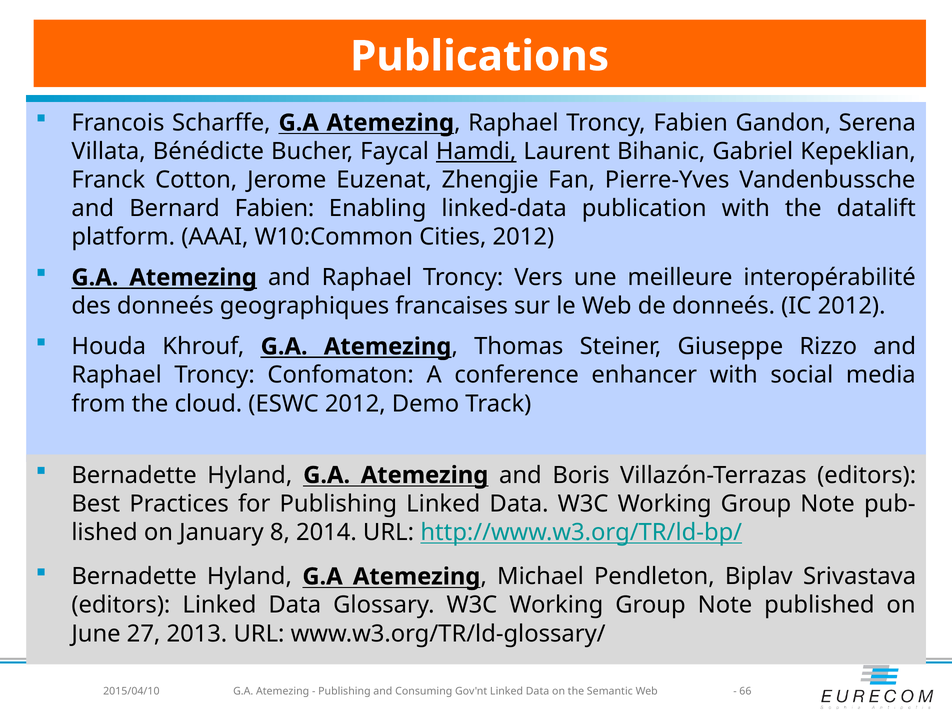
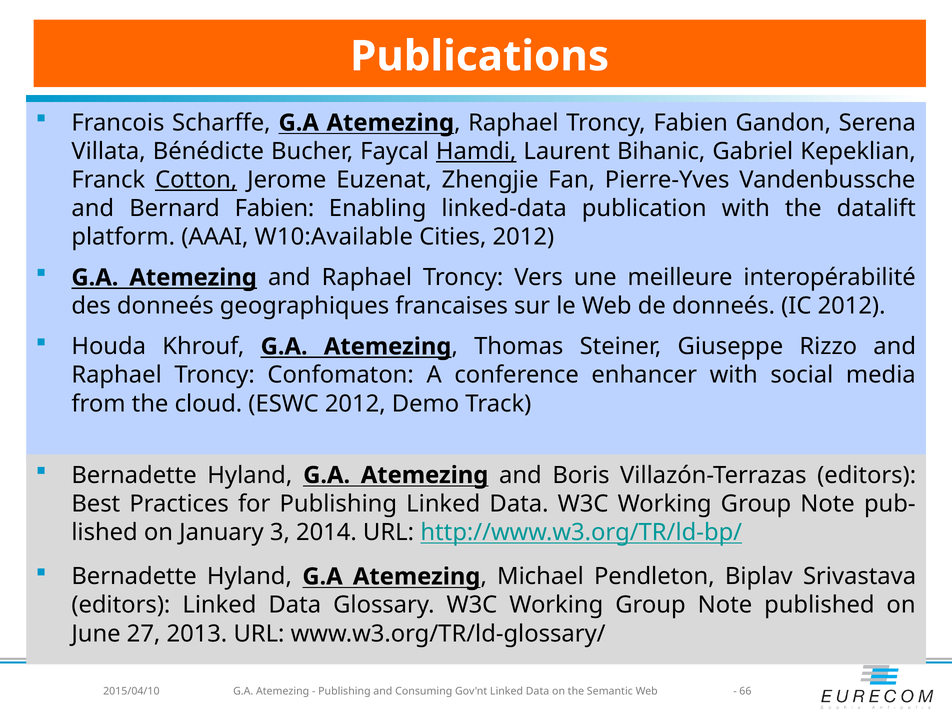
Cotton underline: none -> present (196, 180)
W10:Common: W10:Common -> W10:Available (334, 237)
8: 8 -> 3 (280, 532)
